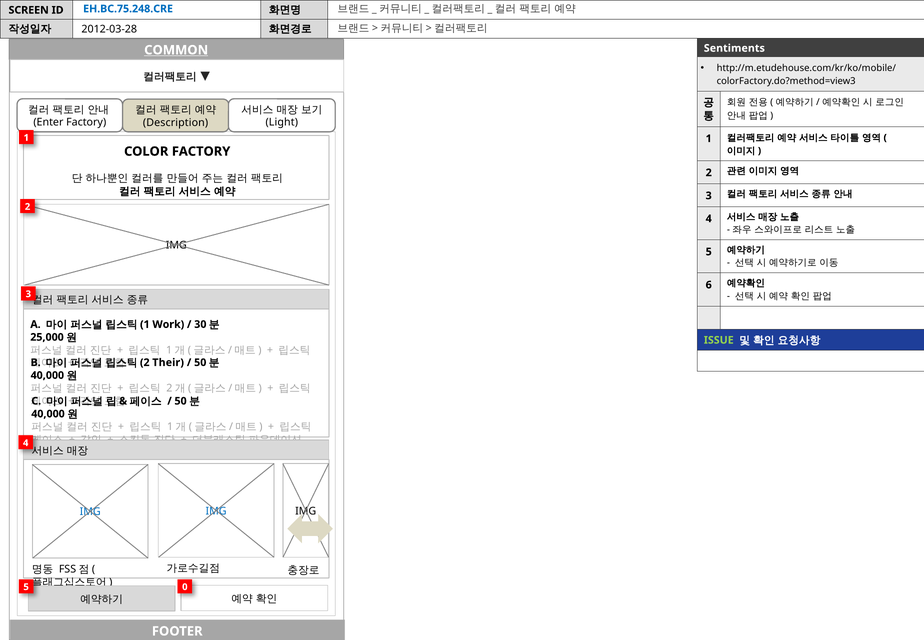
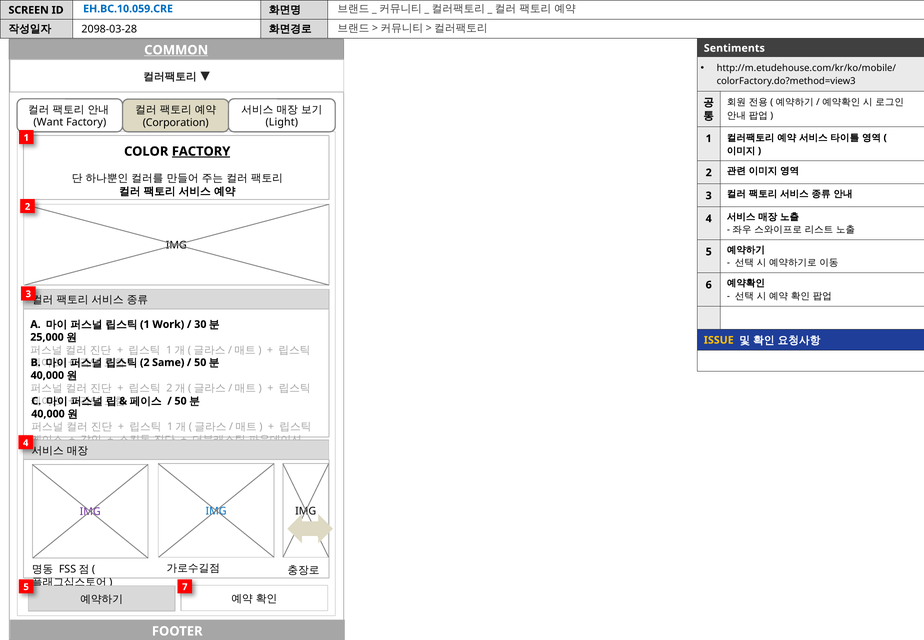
EH.BC.75.248.CRE: EH.BC.75.248.CRE -> EH.BC.10.059.CRE (128, 9)
2012-03-28: 2012-03-28 -> 2098-03-28 (109, 29)
Enter: Enter -> Want (48, 122)
Description: Description -> Corporation (176, 123)
FACTORY underline: none -> present (201, 151)
ISSUE colour: light green -> yellow (719, 340)
Their: Their -> Same (168, 362)
IMG colour: blue -> purple (90, 512)
0: 0 -> 7 (185, 587)
